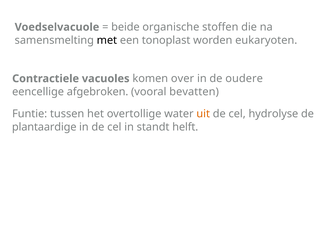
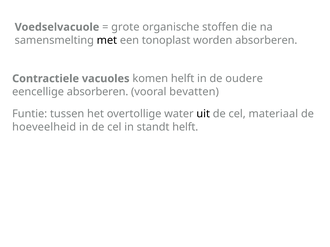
beide: beide -> grote (125, 27)
worden eukaryoten: eukaryoten -> absorberen (266, 40)
komen over: over -> helft (183, 79)
eencellige afgebroken: afgebroken -> absorberen (98, 92)
uit colour: orange -> black (203, 114)
hydrolyse: hydrolyse -> materiaal (273, 114)
plantaardige: plantaardige -> hoeveelheid (44, 127)
